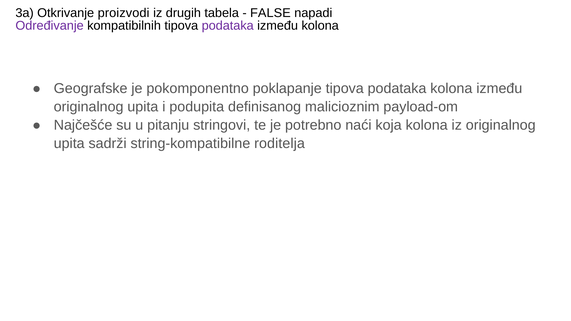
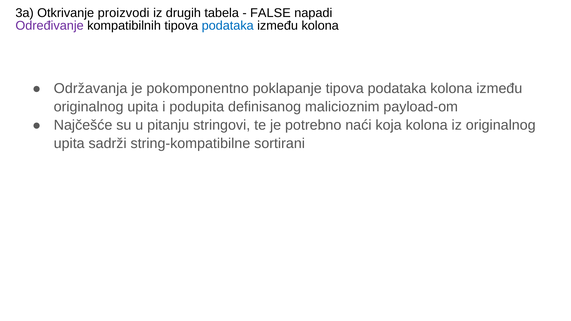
podataka colour: purple -> blue (228, 26)
Geografske: Geografske -> Održavanja (91, 88)
roditelja: roditelja -> sortirani (280, 144)
